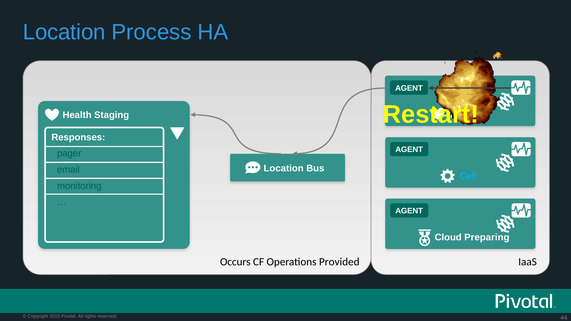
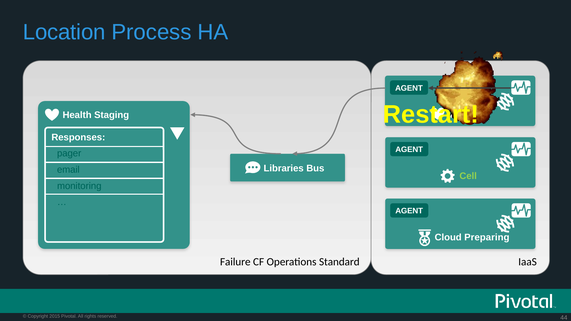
Location: Location -> Libraries (284, 168)
Cell colour: light blue -> light green (468, 176)
Occurs: Occurs -> Failure (235, 262)
Provided: Provided -> Standard (339, 262)
